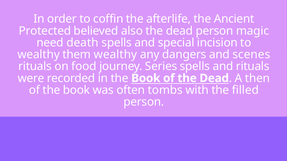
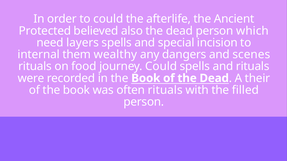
to coffin: coffin -> could (108, 19)
magic: magic -> which (252, 31)
death: death -> layers (83, 43)
wealthy: wealthy -> internal (39, 55)
journey Series: Series -> Could (161, 67)
then: then -> their (257, 78)
often tombs: tombs -> rituals (165, 90)
